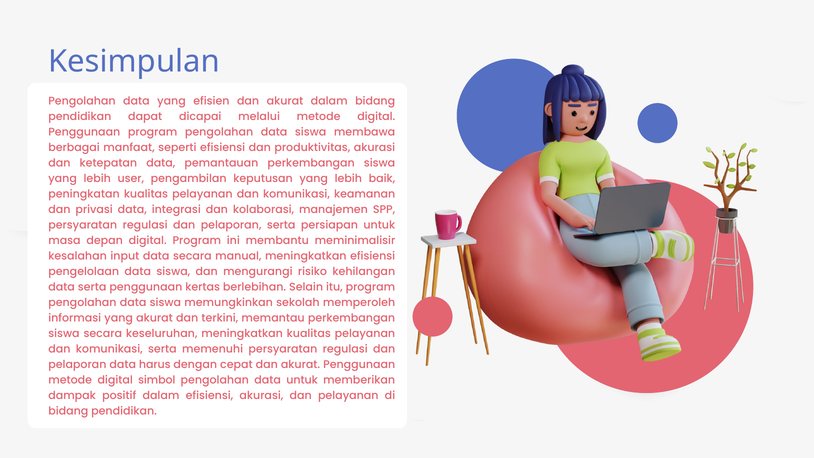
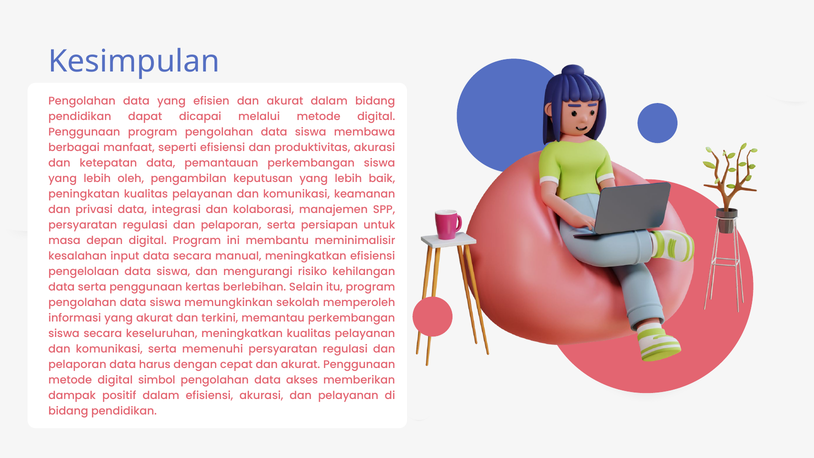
user: user -> oleh (131, 178)
data untuk: untuk -> akses (302, 380)
